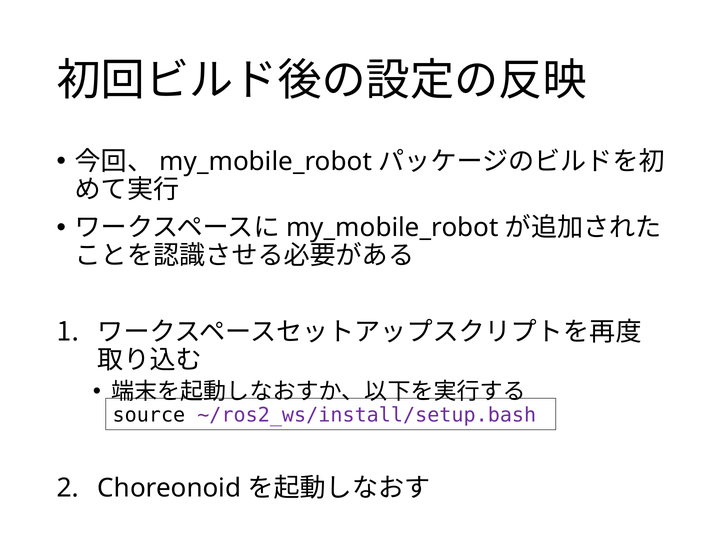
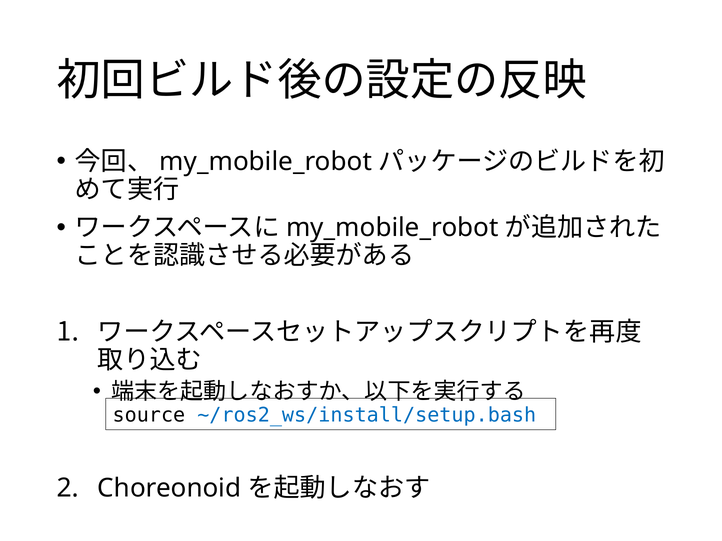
~/ros2_ws/install/setup.bash colour: purple -> blue (367, 416)
